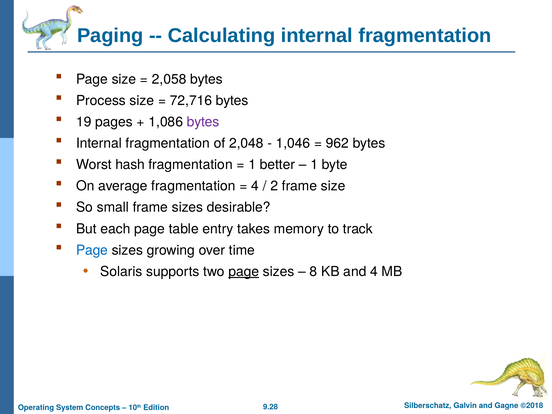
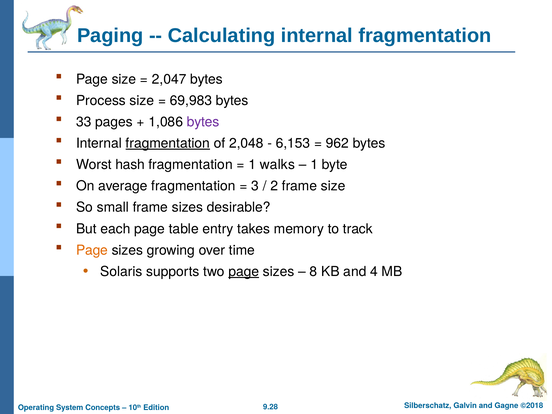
2,058: 2,058 -> 2,047 (169, 79)
72,716: 72,716 -> 69,983 (191, 101)
19: 19 -> 33 (84, 122)
fragmentation underline: none -> present (168, 143)
1,046: 1,046 -> 6,153 (293, 143)
better: better -> walks (277, 165)
4: 4 -> 3 (255, 186)
Page colour: blue -> orange (92, 250)
